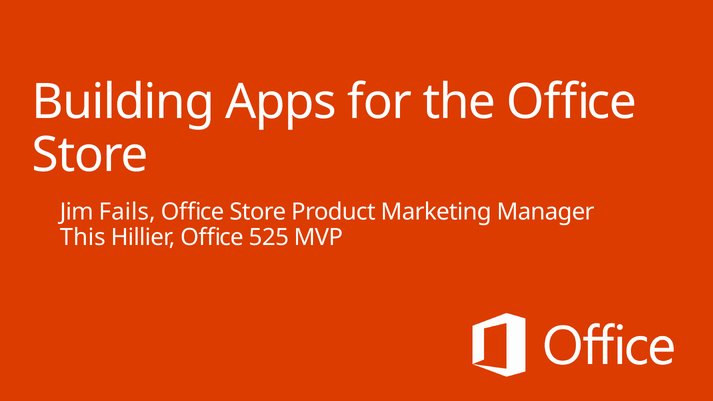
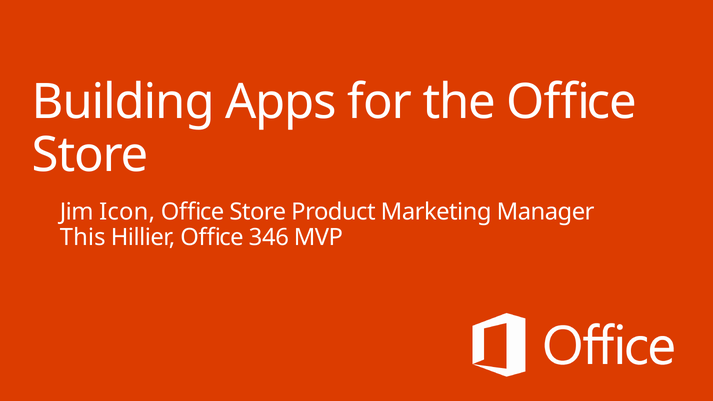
Fails: Fails -> Icon (127, 212)
525: 525 -> 346 (269, 238)
